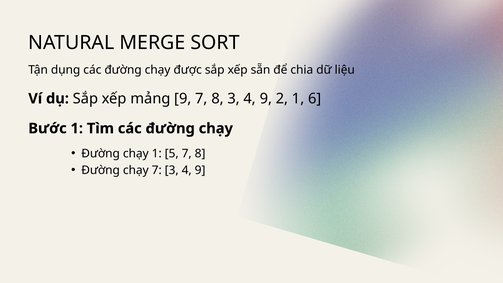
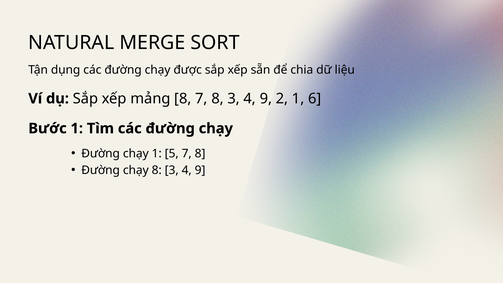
mảng 9: 9 -> 8 (183, 99)
chạy 7: 7 -> 8 (157, 170)
